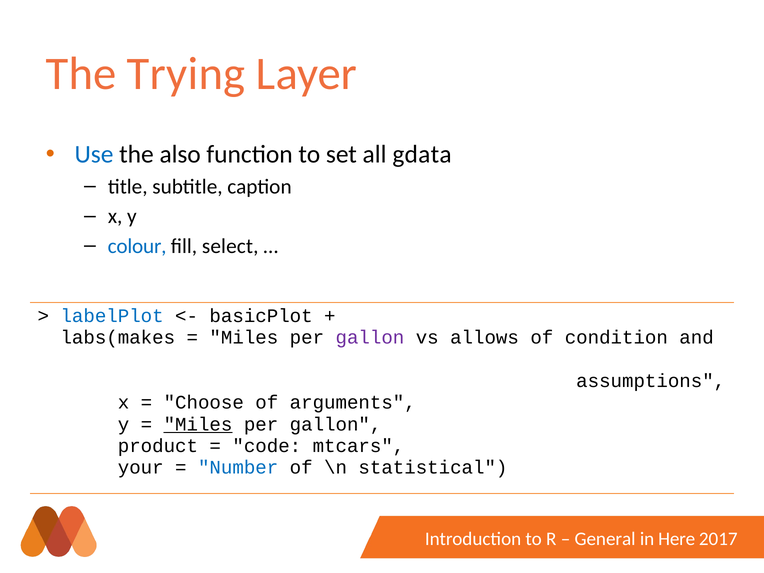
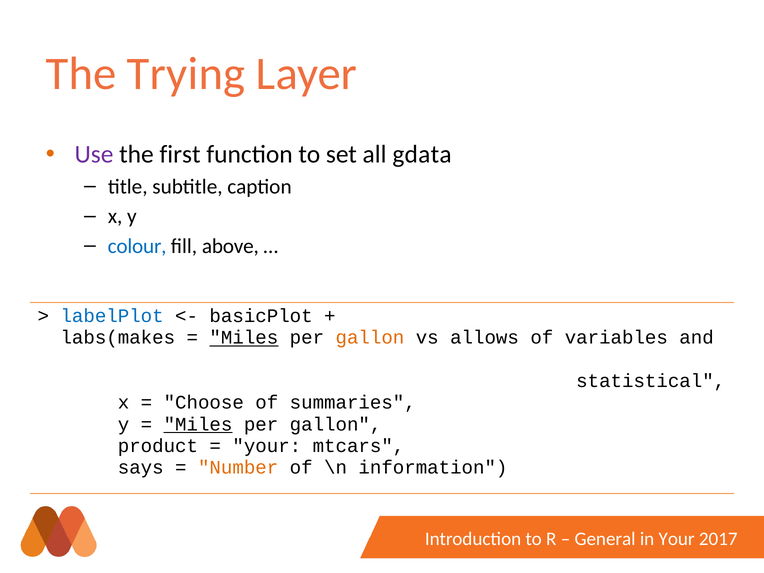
Use colour: blue -> purple (94, 155)
also: also -> first (180, 155)
select: select -> above (230, 246)
Miles underline: none -> present (244, 338)
gallon colour: purple -> orange (370, 338)
condition: condition -> variables (616, 338)
assumptions: assumptions -> statistical (651, 381)
arguments: arguments -> summaries (353, 403)
code: code -> your (267, 446)
your: your -> says (141, 468)
Number colour: blue -> orange (238, 468)
statistical: statistical -> information (433, 468)
in Here: Here -> Your (677, 539)
